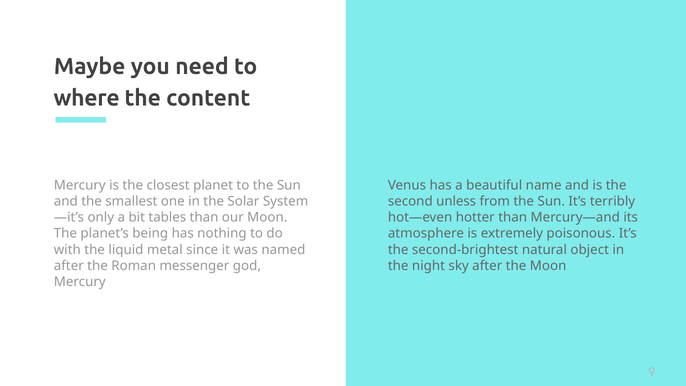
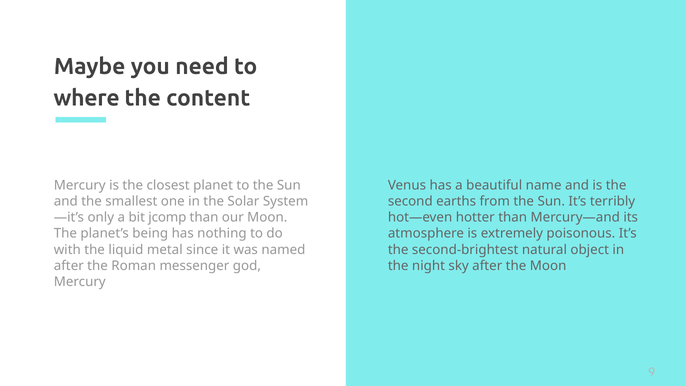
unless: unless -> earths (456, 201)
tables: tables -> jcomp (167, 217)
